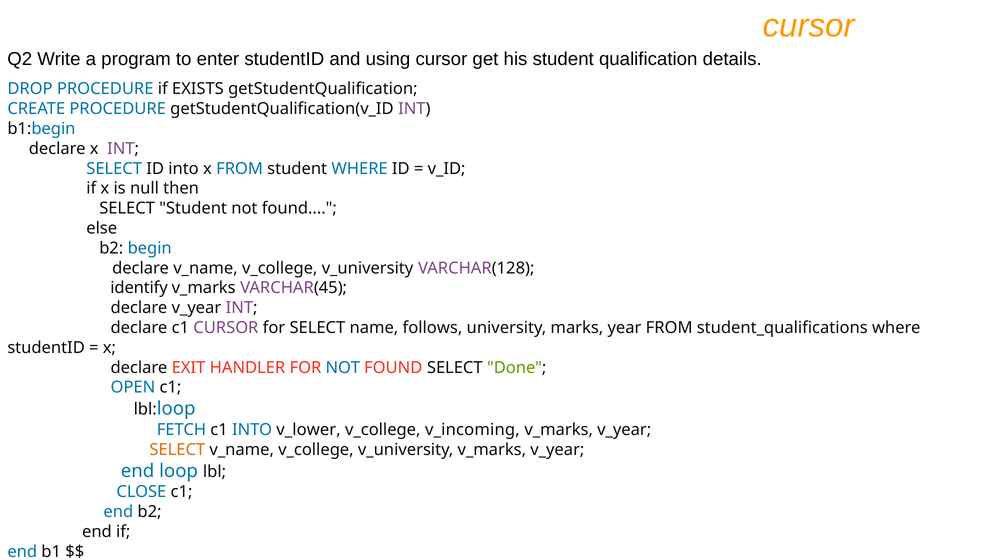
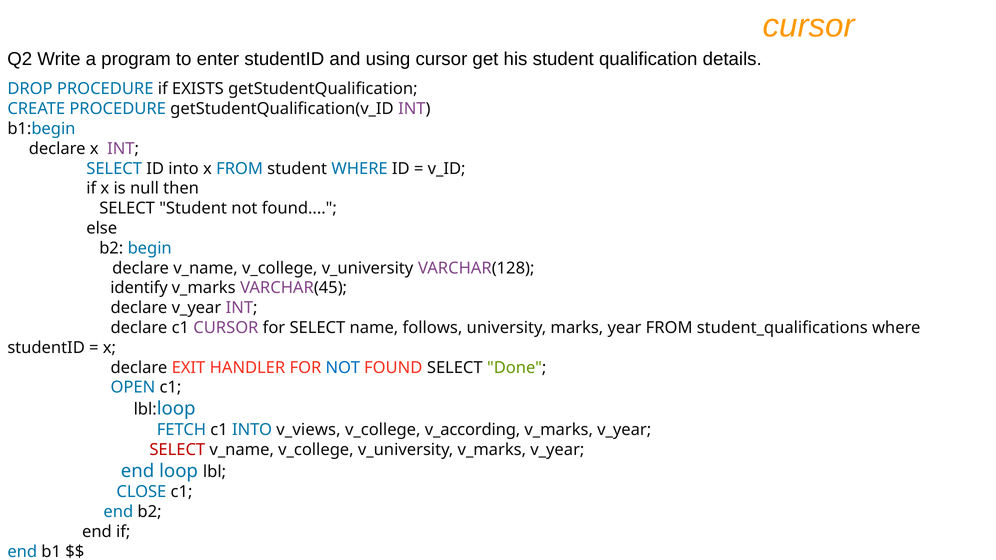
v_lower: v_lower -> v_views (308, 430)
v_incoming: v_incoming -> v_according (473, 430)
SELECT colour: orange -> red (177, 450)
